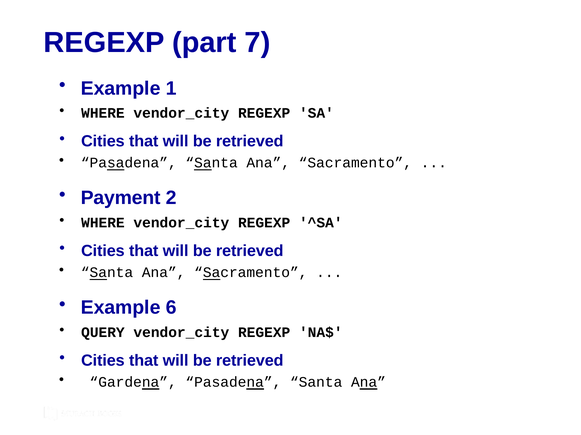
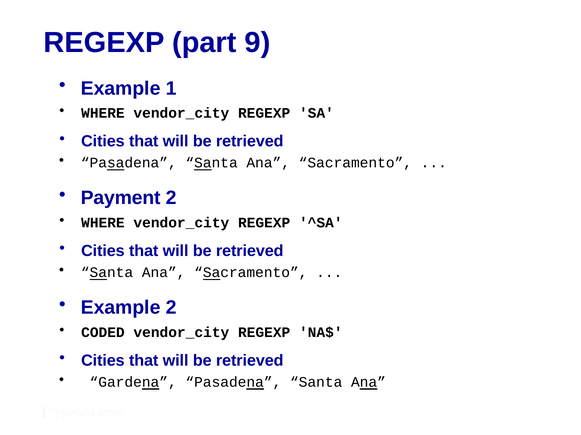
7: 7 -> 9 (257, 43)
Example 6: 6 -> 2 (171, 308)
QUERY: QUERY -> CODED (103, 333)
